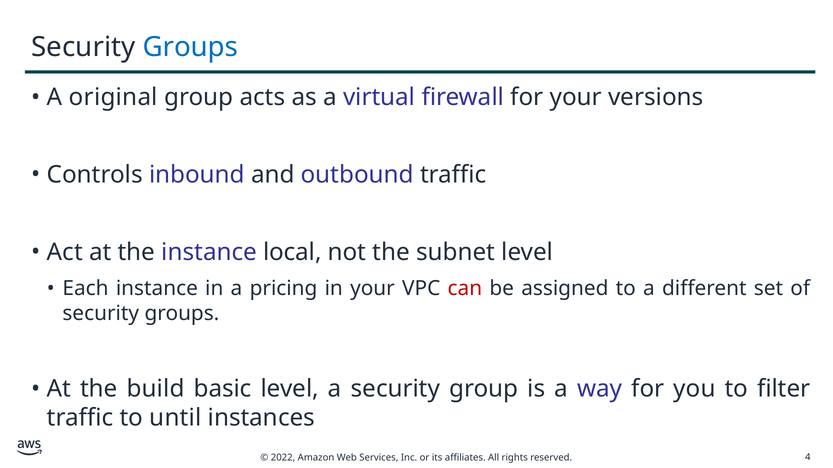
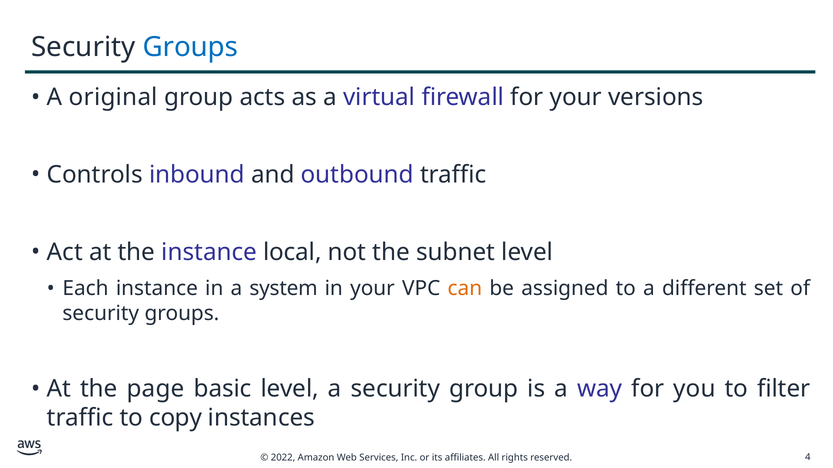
pricing: pricing -> system (284, 289)
can colour: red -> orange (465, 289)
build: build -> page (156, 389)
until: until -> copy (176, 418)
